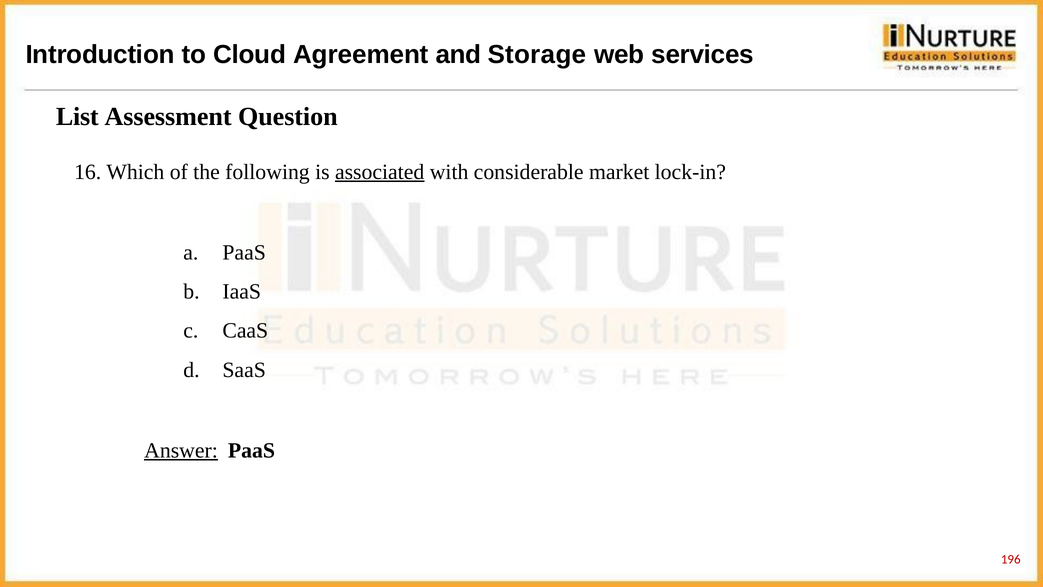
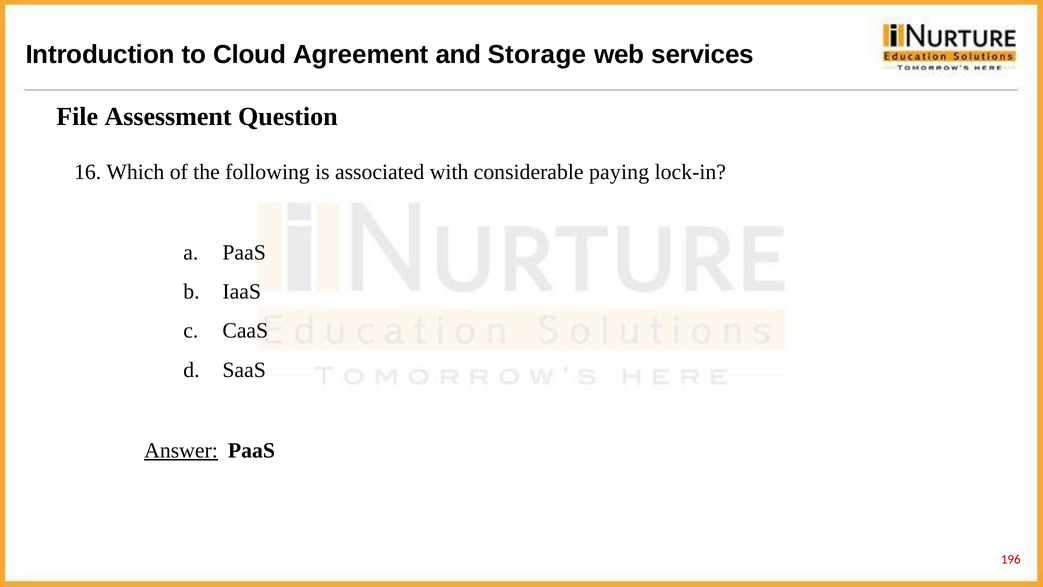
List: List -> File (77, 116)
associated underline: present -> none (380, 172)
market: market -> paying (619, 172)
